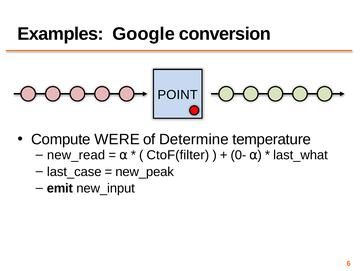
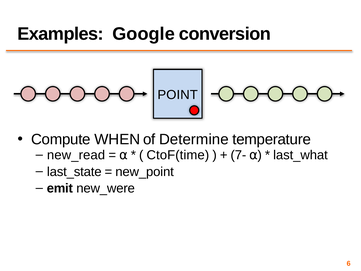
WERE: WERE -> WHEN (117, 139)
CtoF(filter: CtoF(filter -> CtoF(time (178, 155)
0-: 0- -> 7- (238, 155)
last_case: last_case -> last_state (74, 172)
new_peak: new_peak -> new_point (145, 172)
new_input: new_input -> new_were (106, 188)
